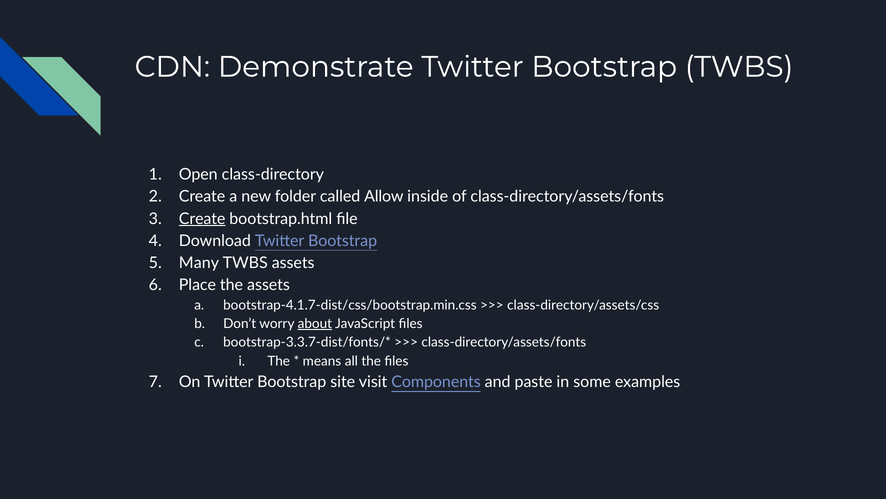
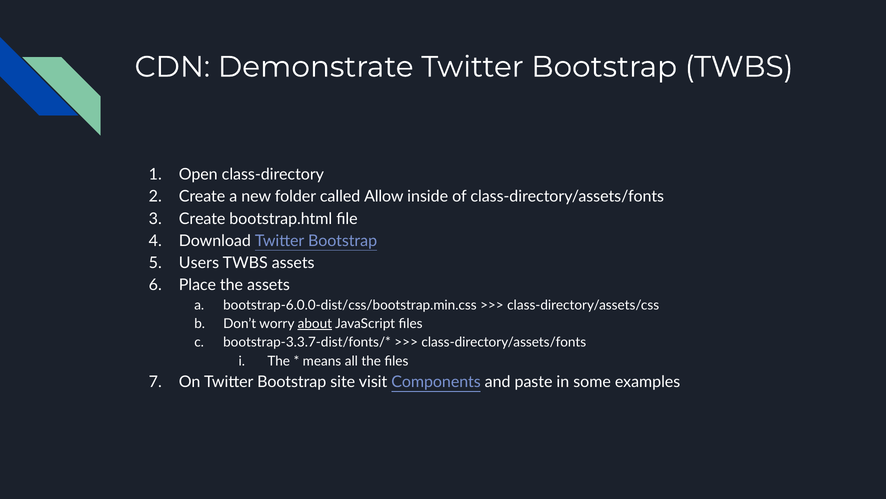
Create underline: present -> none (202, 218)
Many: Many -> Users (199, 263)
bootstrap-4.1.7-dist/css/bootstrap.min.css: bootstrap-4.1.7-dist/css/bootstrap.min.css -> bootstrap-6.0.0-dist/css/bootstrap.min.css (350, 305)
